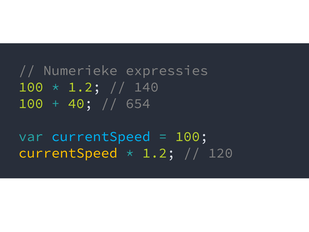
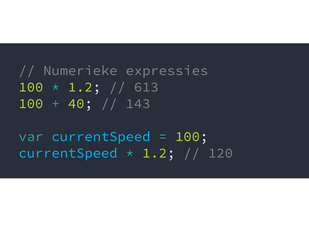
140: 140 -> 613 (146, 87)
654: 654 -> 143 (138, 103)
currentSpeed colour: yellow -> light blue (68, 153)
